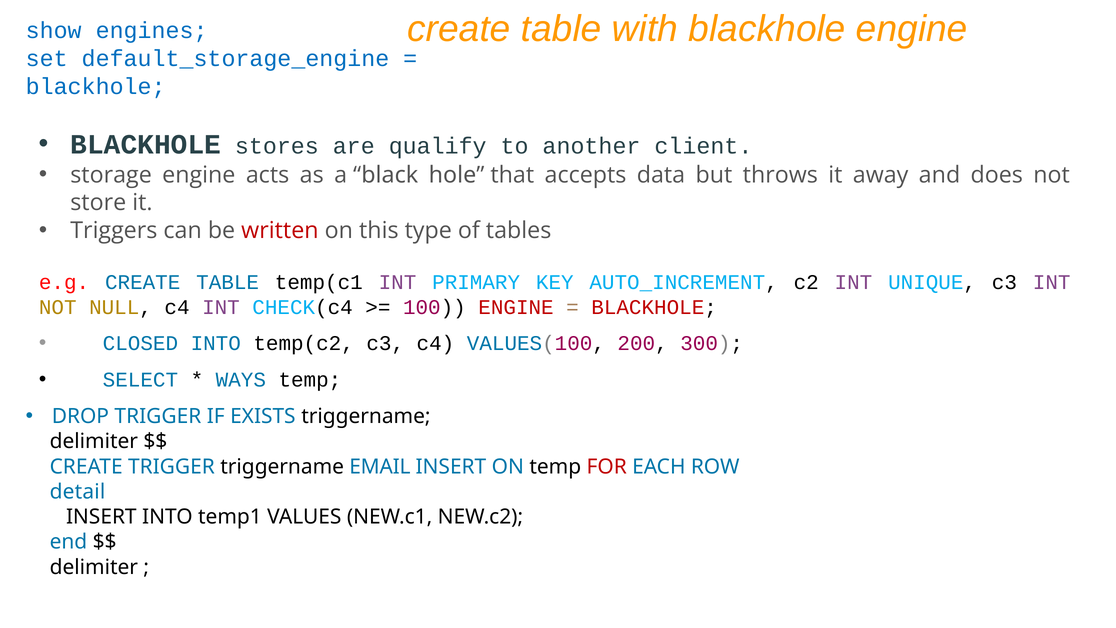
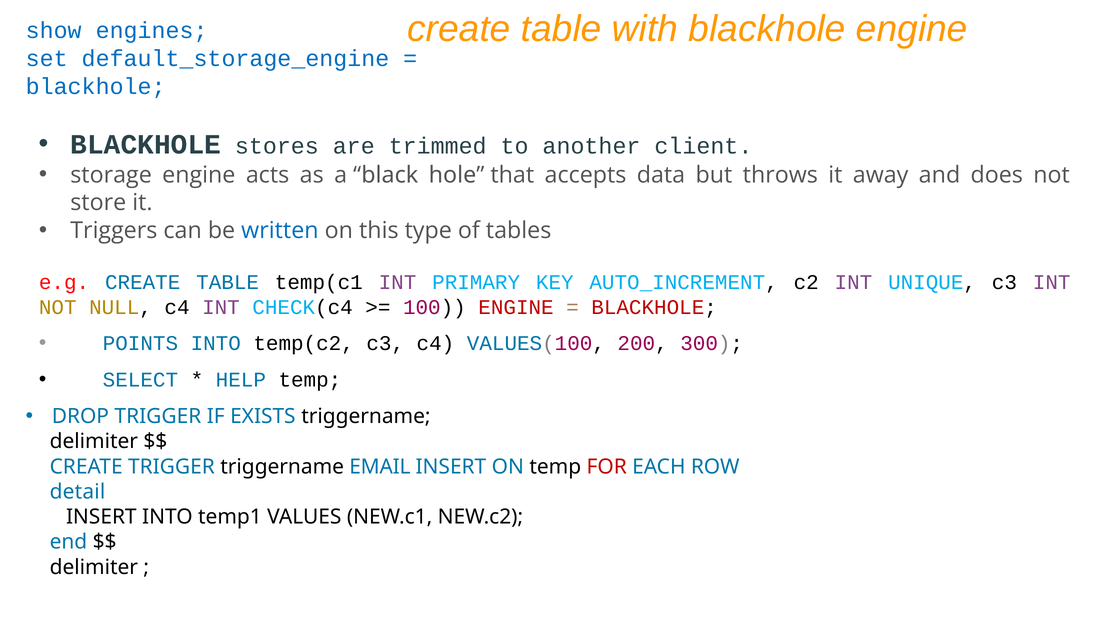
qualify: qualify -> trimmed (438, 146)
written colour: red -> blue (280, 231)
CLOSED: CLOSED -> POINTS (140, 343)
WAYS: WAYS -> HELP (241, 380)
